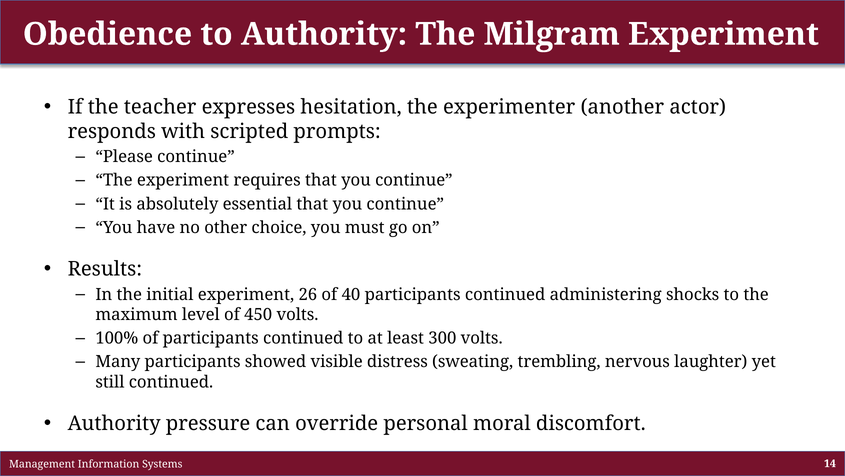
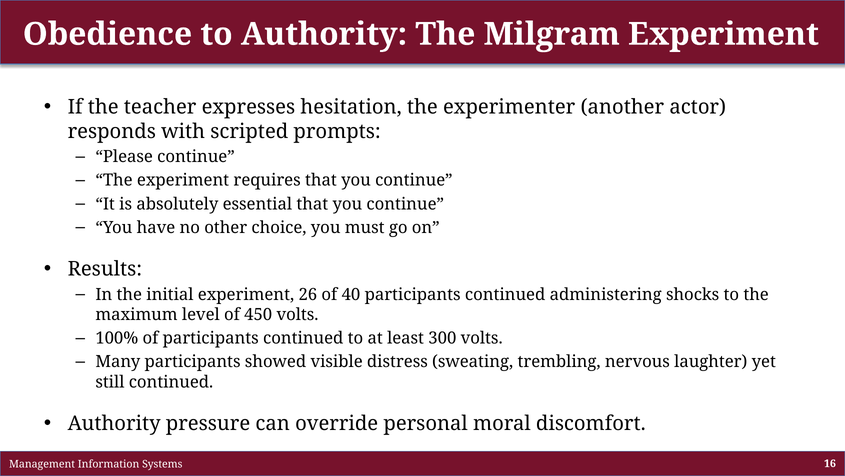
14: 14 -> 16 (830, 463)
